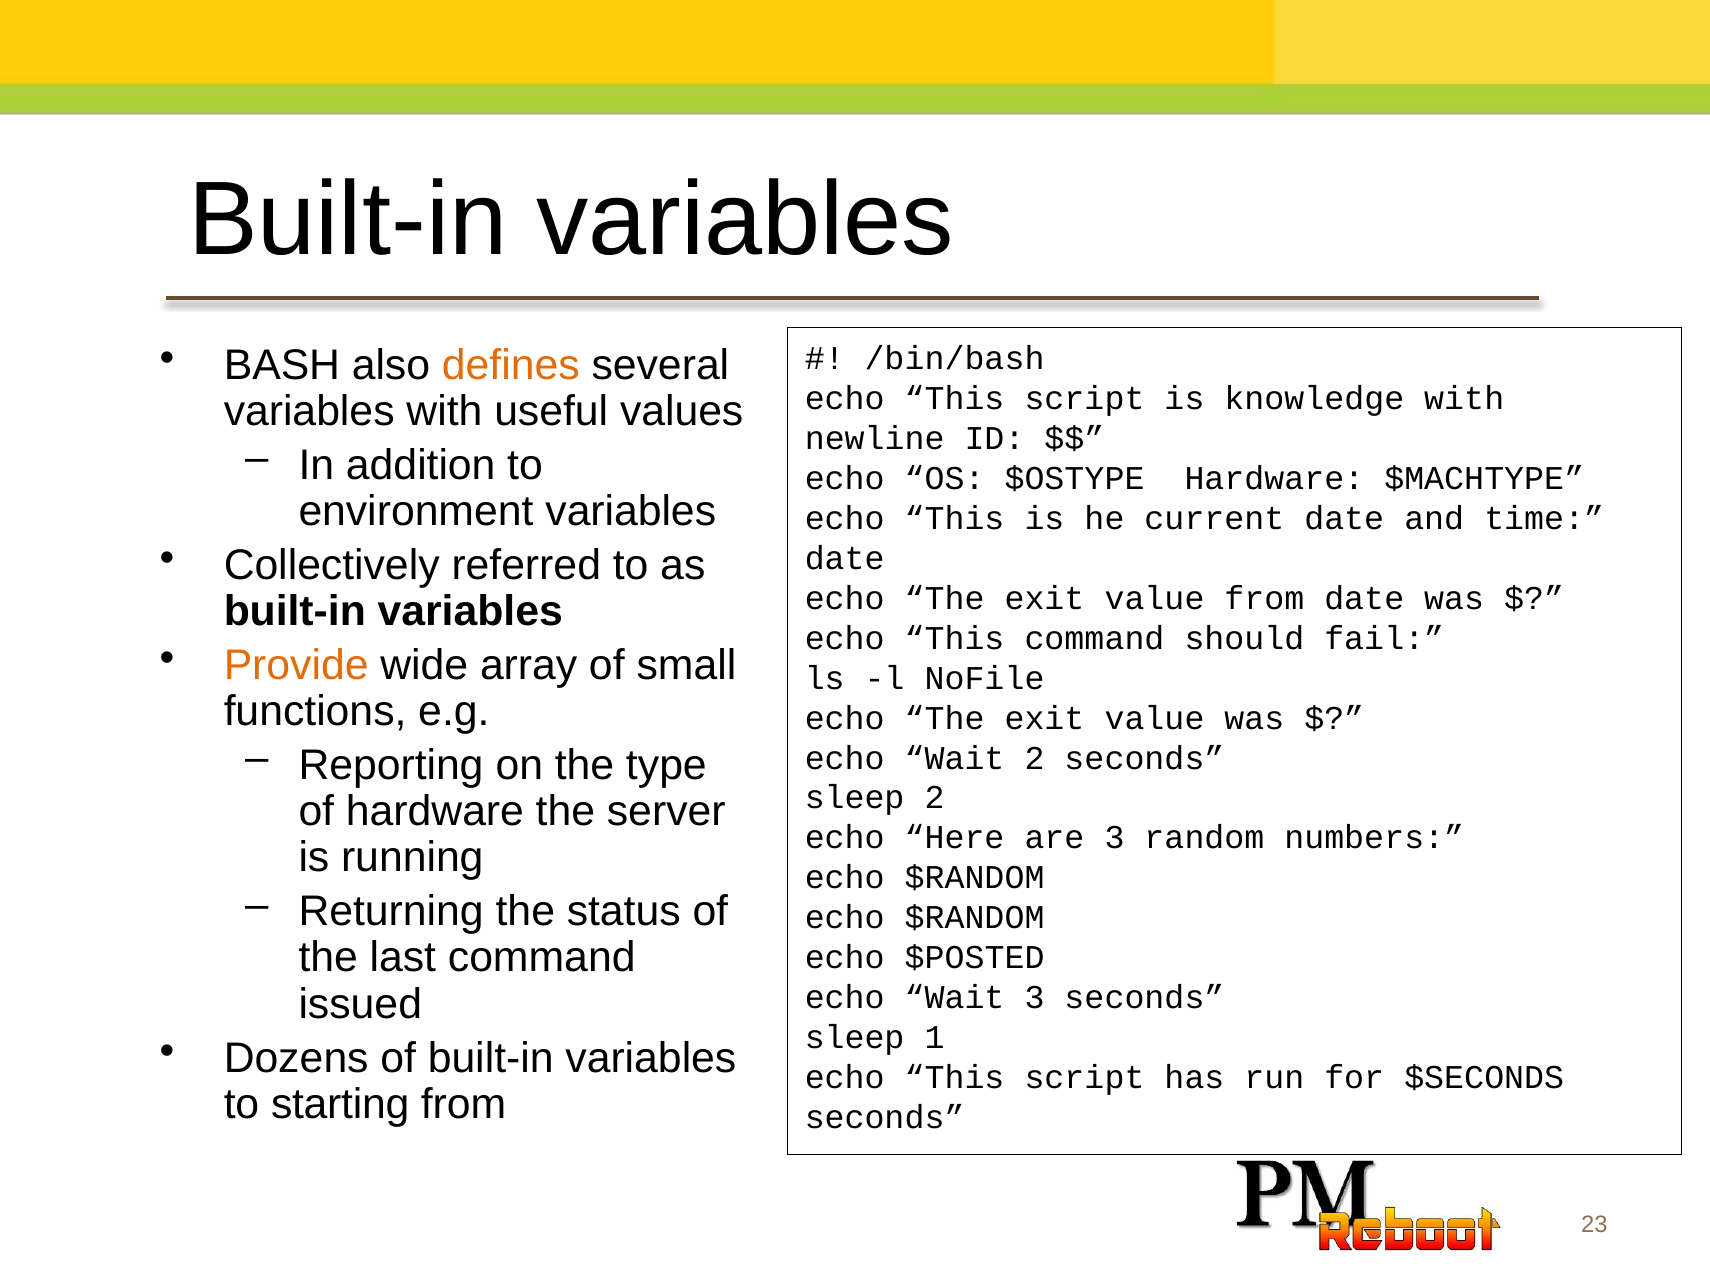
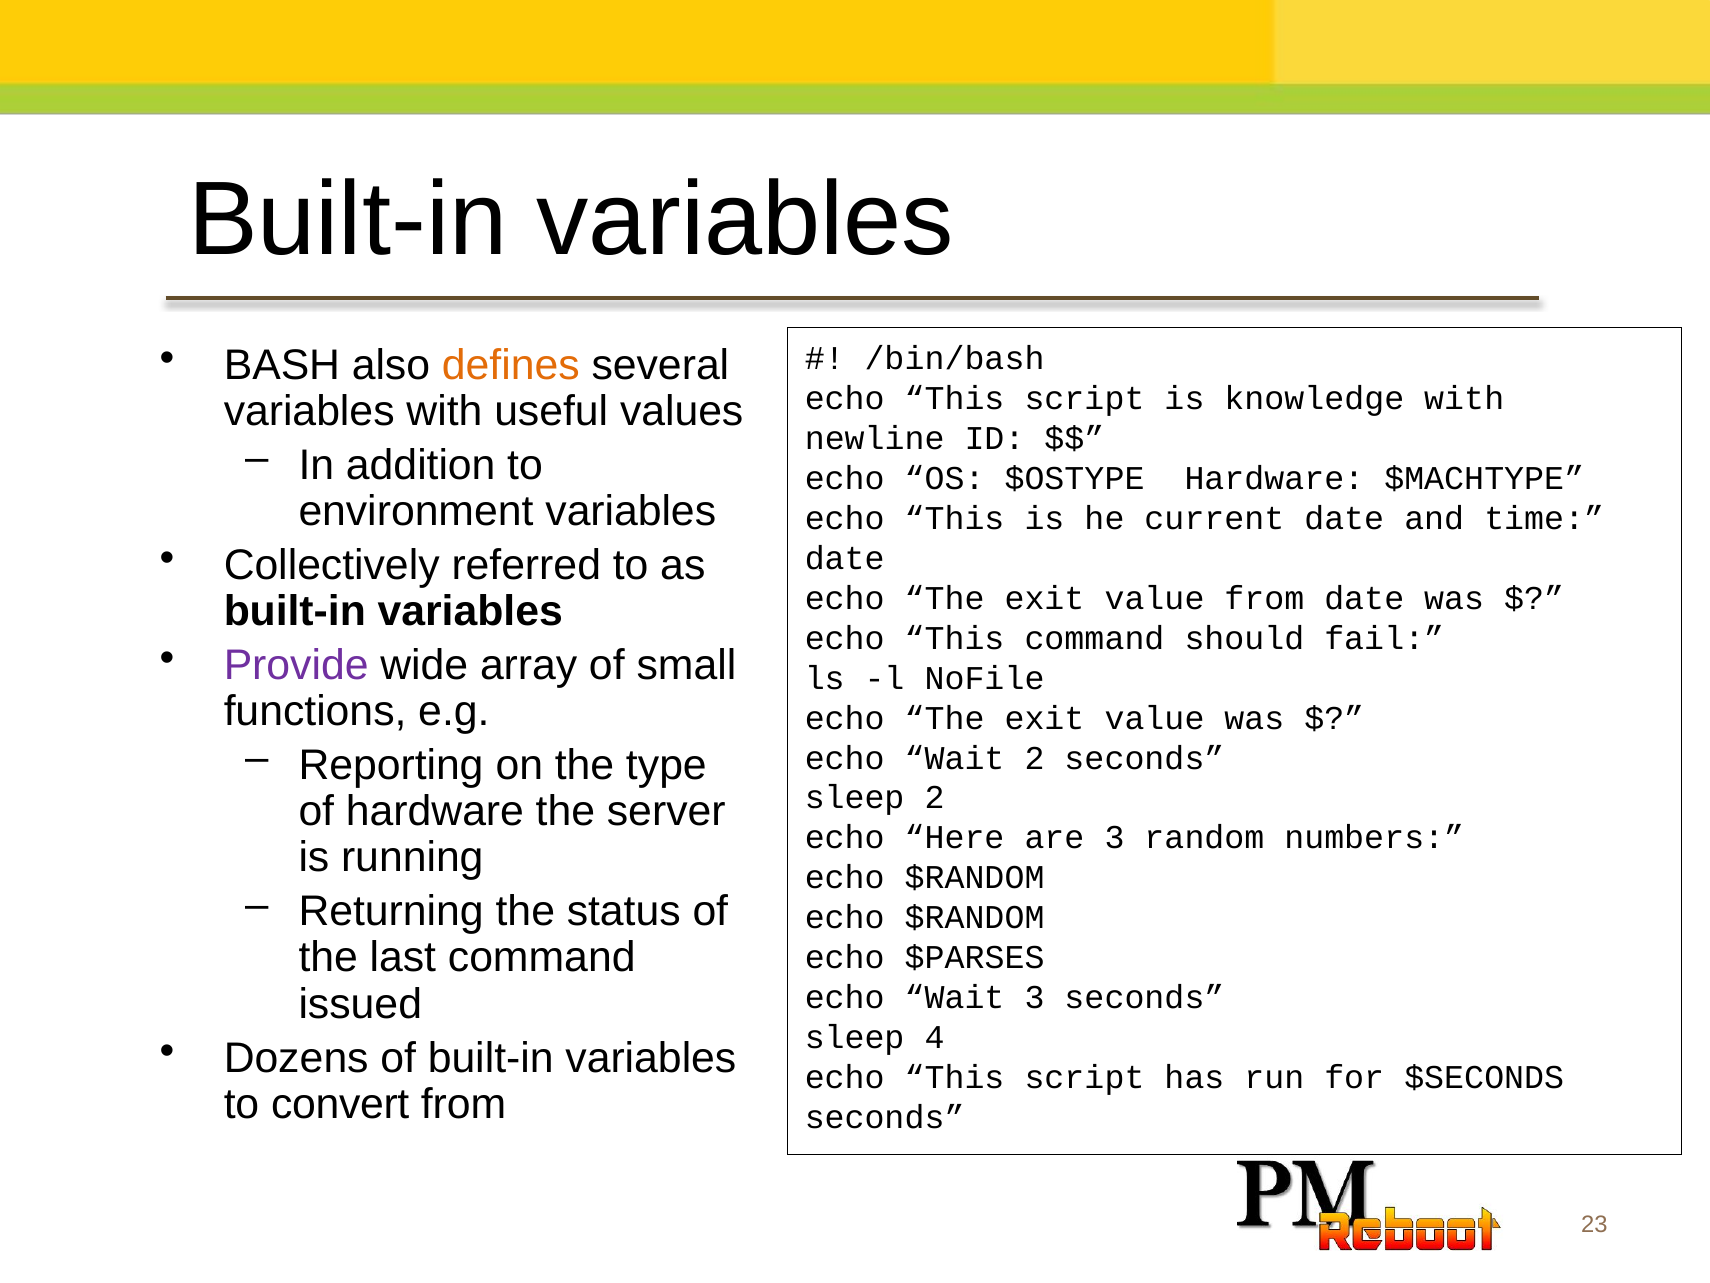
Provide colour: orange -> purple (296, 665)
$POSTED: $POSTED -> $PARSES (975, 957)
1: 1 -> 4 (935, 1037)
starting: starting -> convert (340, 1104)
